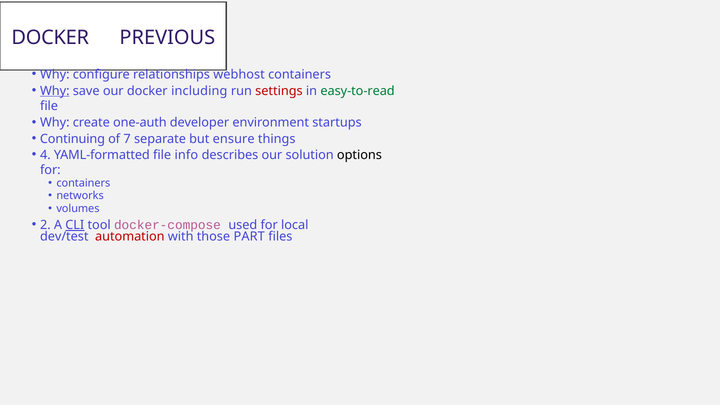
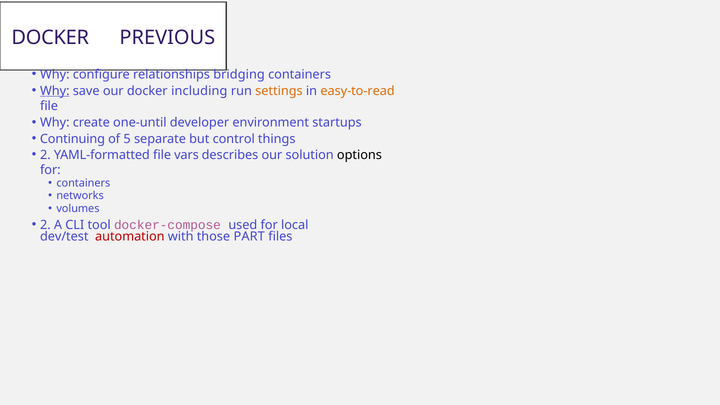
webhost: webhost -> bridging (239, 74)
settings colour: red -> orange (279, 91)
easy-to-read colour: green -> orange (358, 91)
one-auth: one-auth -> one-until (140, 123)
7: 7 -> 5 (127, 139)
ensure: ensure -> control (234, 139)
4: 4 -> 2 (45, 155)
info: info -> vars (186, 155)
CLI underline: present -> none (75, 225)
